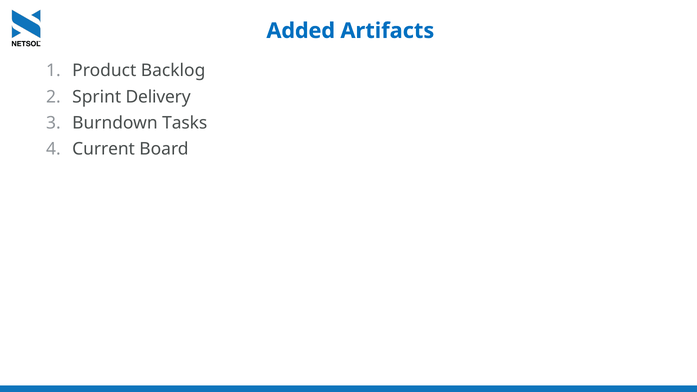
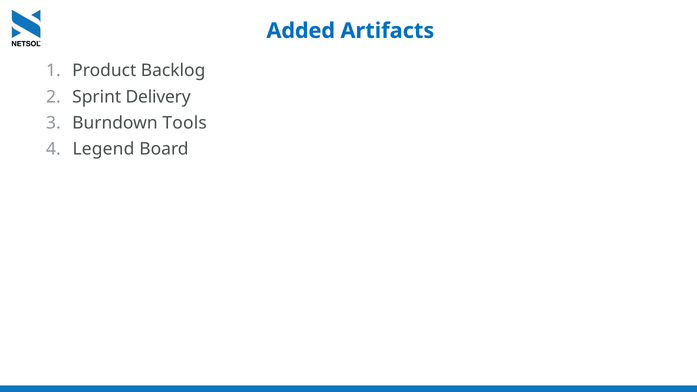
Tasks: Tasks -> Tools (185, 123)
Current: Current -> Legend (103, 149)
